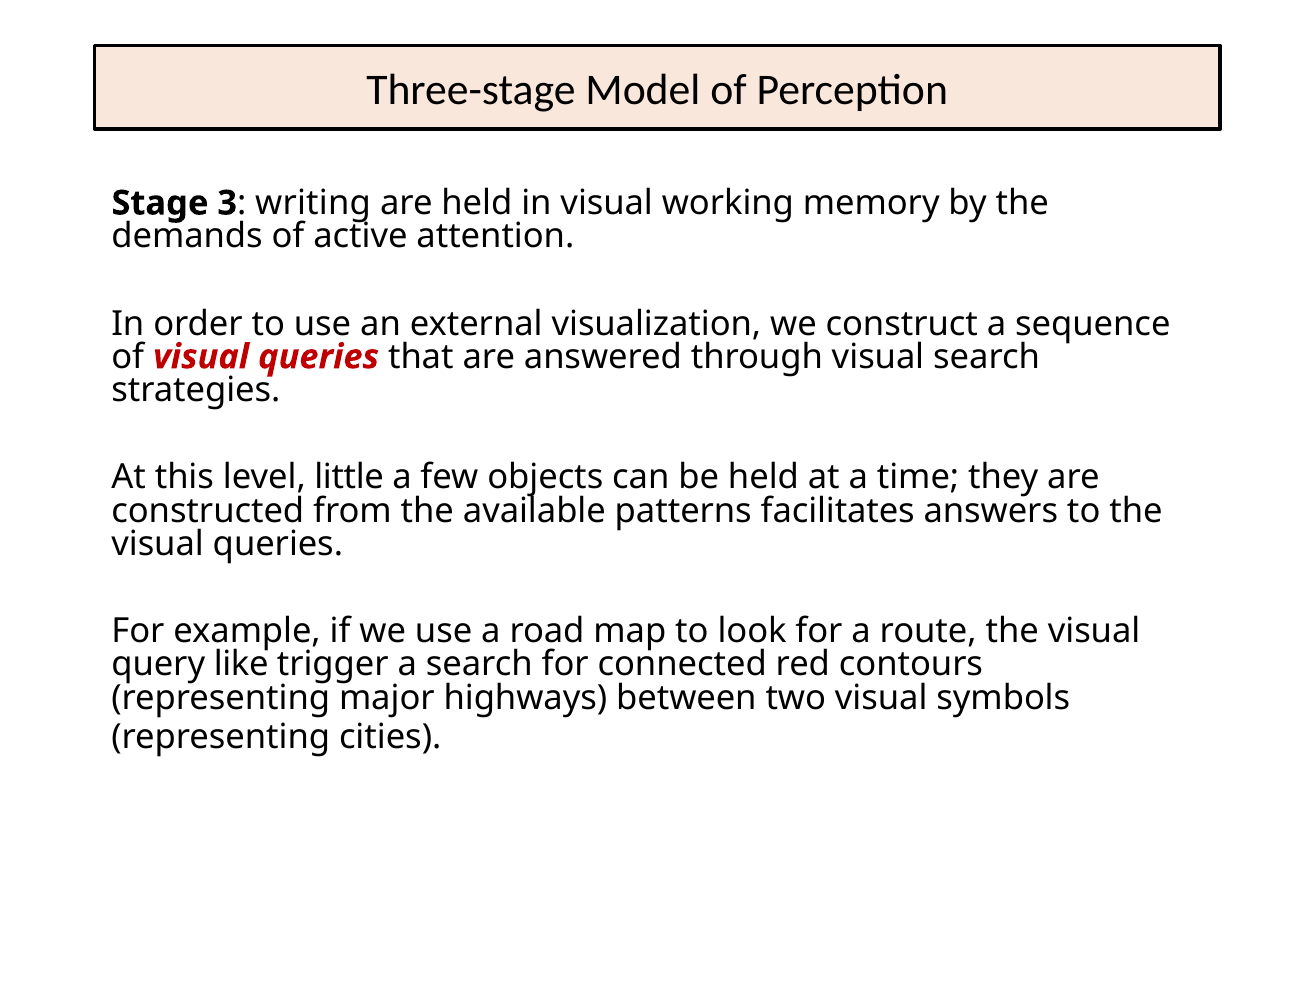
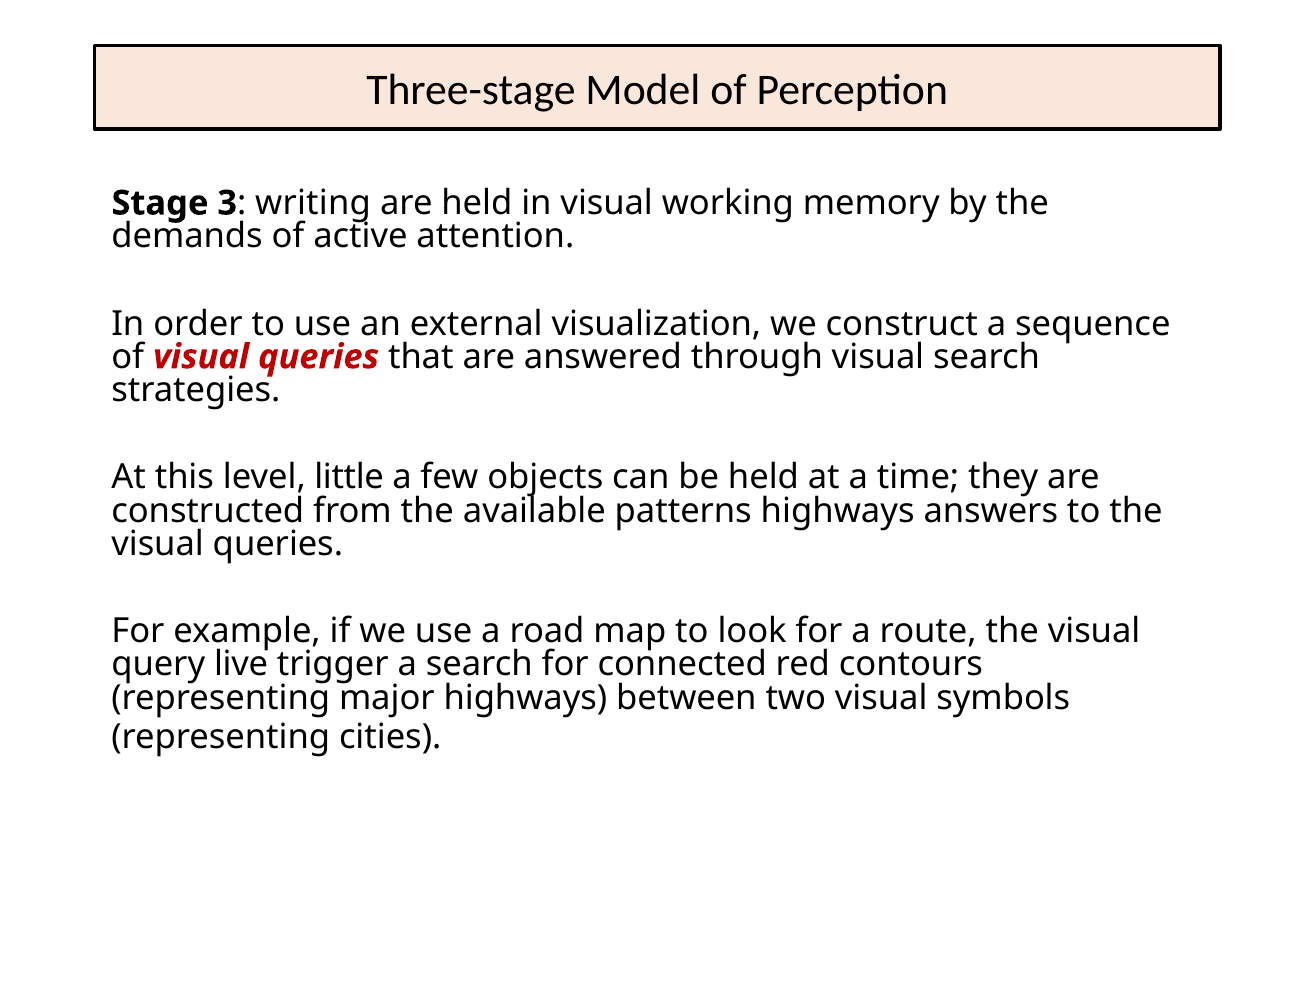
patterns facilitates: facilitates -> highways (838, 511)
like: like -> live (241, 665)
